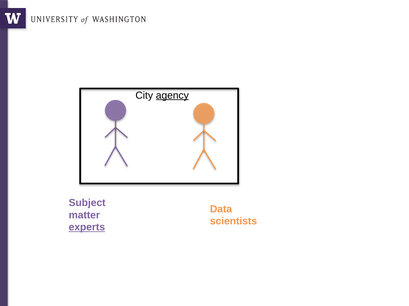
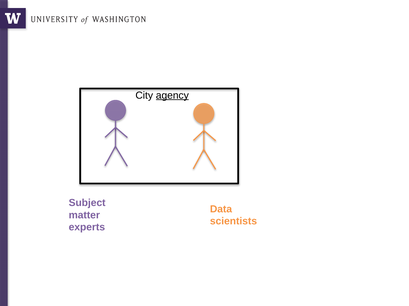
experts underline: present -> none (87, 228)
